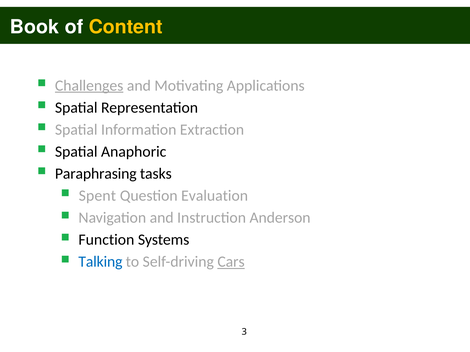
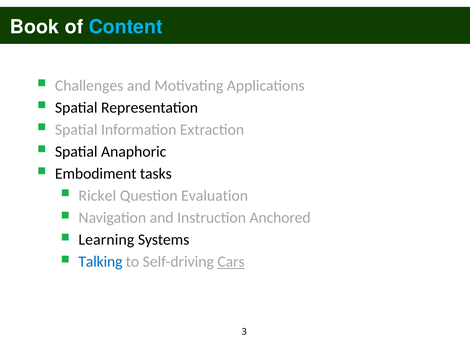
Content colour: yellow -> light blue (126, 27)
Challenges underline: present -> none (89, 86)
Paraphrasing: Paraphrasing -> Embodiment (96, 174)
Spent: Spent -> Rickel (97, 196)
Anderson: Anderson -> Anchored (280, 218)
Function: Function -> Learning (106, 240)
